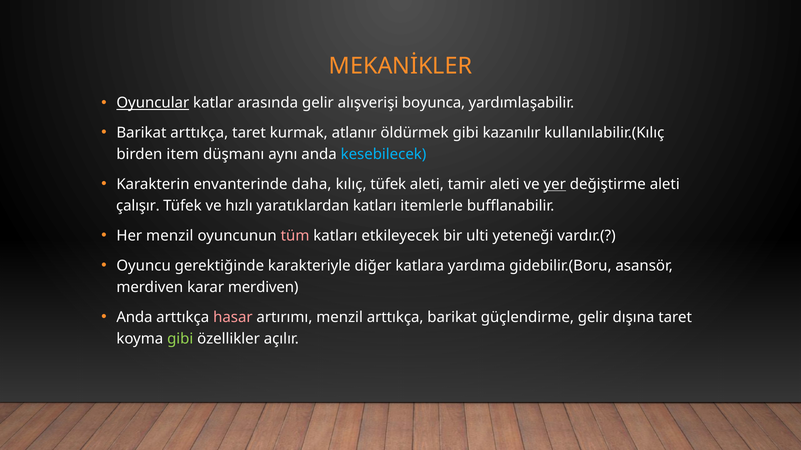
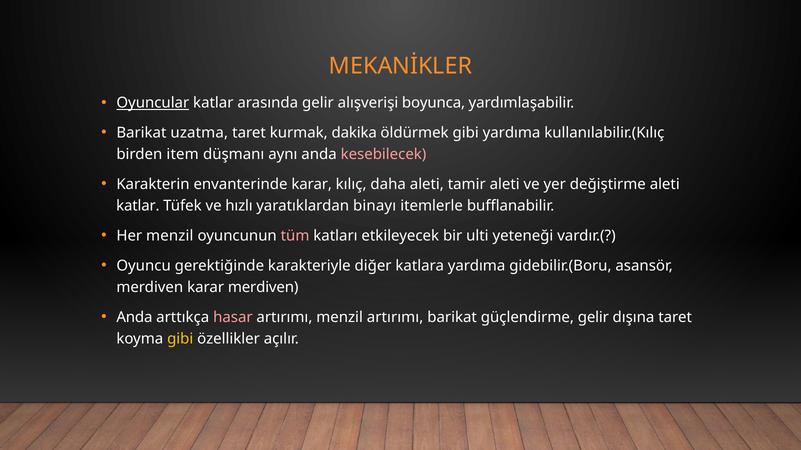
Barikat arttıkça: arttıkça -> uzatma (199, 133)
atlanır: atlanır -> dakika (354, 133)
gibi kazanılır: kazanılır -> yardıma (512, 133)
kesebilecek colour: light blue -> pink (383, 155)
envanterinde daha: daha -> karar (312, 185)
kılıç tüfek: tüfek -> daha (388, 185)
yer underline: present -> none (555, 185)
çalışır: çalışır -> katlar (138, 206)
yaratıklardan katları: katları -> binayı (375, 206)
menzil arttıkça: arttıkça -> artırımı (395, 318)
gibi colour: light green -> yellow (180, 339)
